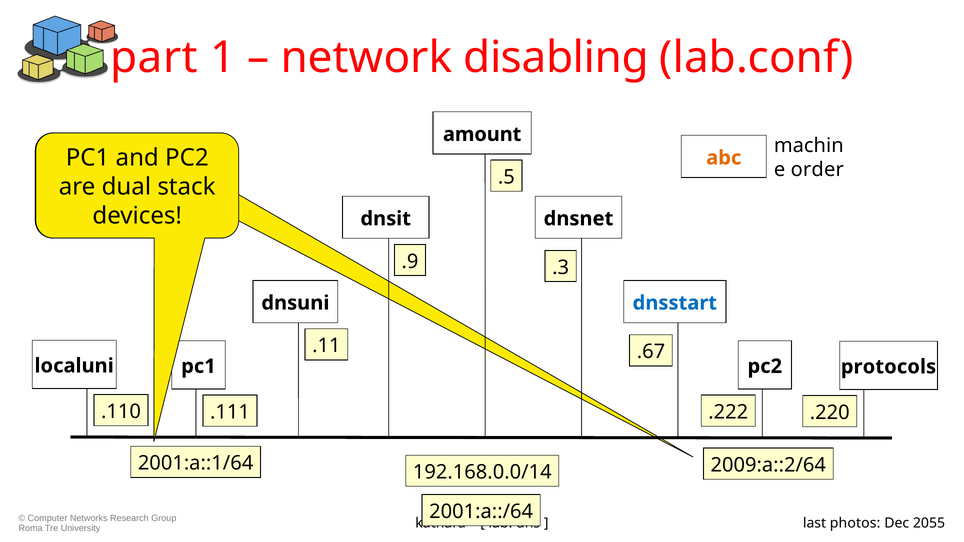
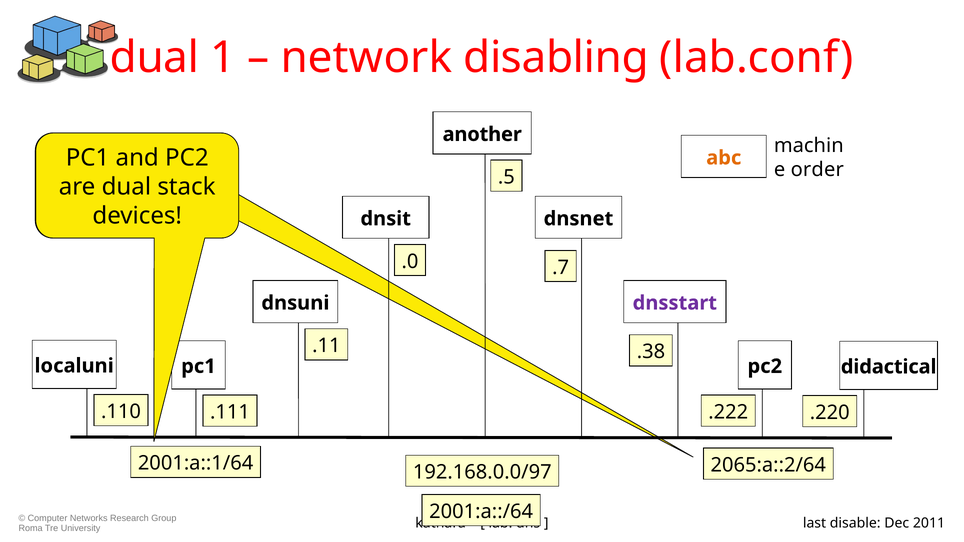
part: part -> dual (155, 57)
amount: amount -> another (482, 134)
.9: .9 -> .0 (410, 262)
.3: .3 -> .7 (561, 268)
dnsstart colour: blue -> purple (675, 303)
.67: .67 -> .38 (651, 352)
protocols: protocols -> didactical (889, 367)
2009:a::2/64: 2009:a::2/64 -> 2065:a::2/64 (768, 465)
192.168.0.0/14: 192.168.0.0/14 -> 192.168.0.0/97 (482, 472)
photos: photos -> disable (855, 523)
2055: 2055 -> 2011 (929, 523)
